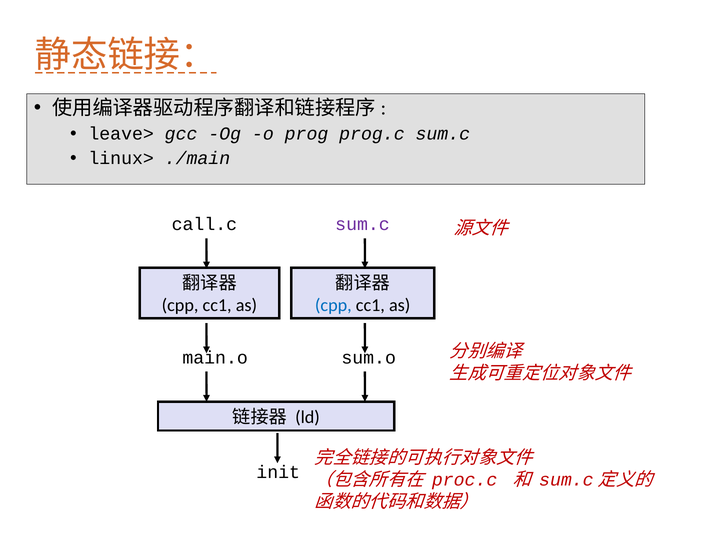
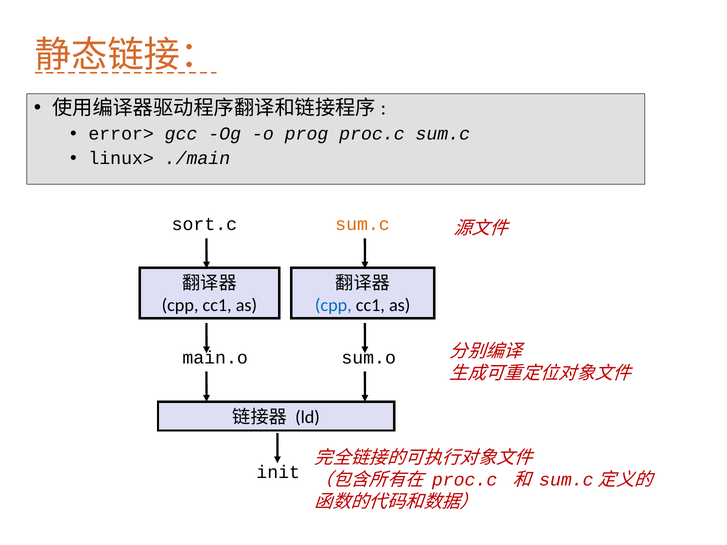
leave>: leave> -> error> (121, 134)
prog prog.c: prog.c -> proc.c (372, 134)
call.c: call.c -> sort.c (204, 224)
sum.c colour: purple -> orange (362, 224)
